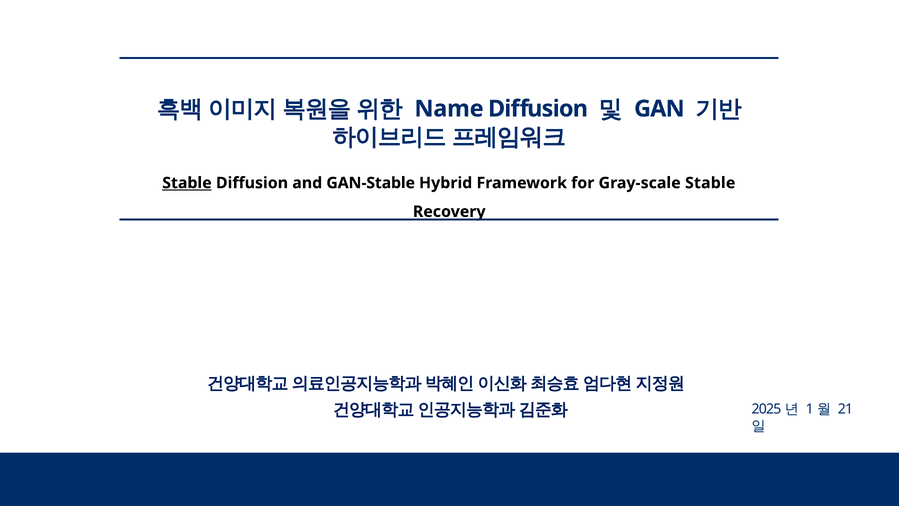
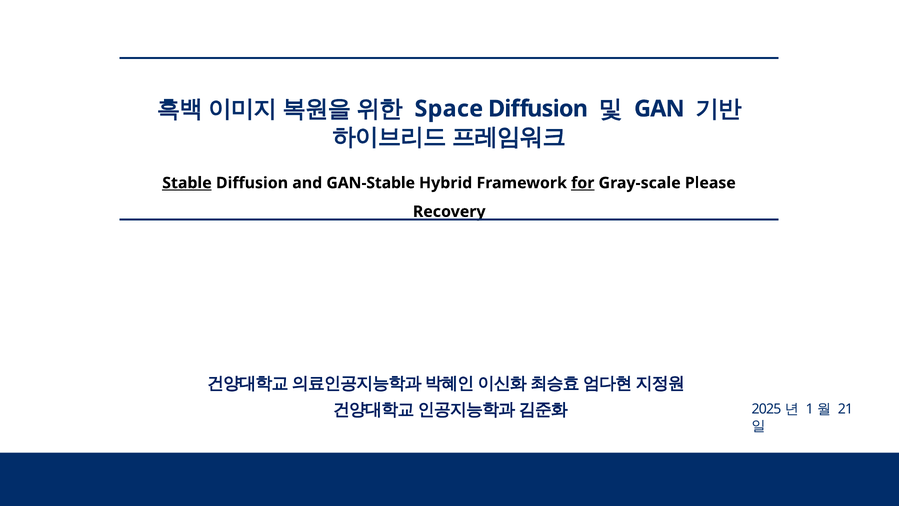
Name: Name -> Space (449, 109)
for underline: none -> present (583, 183)
Gray-scale Stable: Stable -> Please (710, 183)
